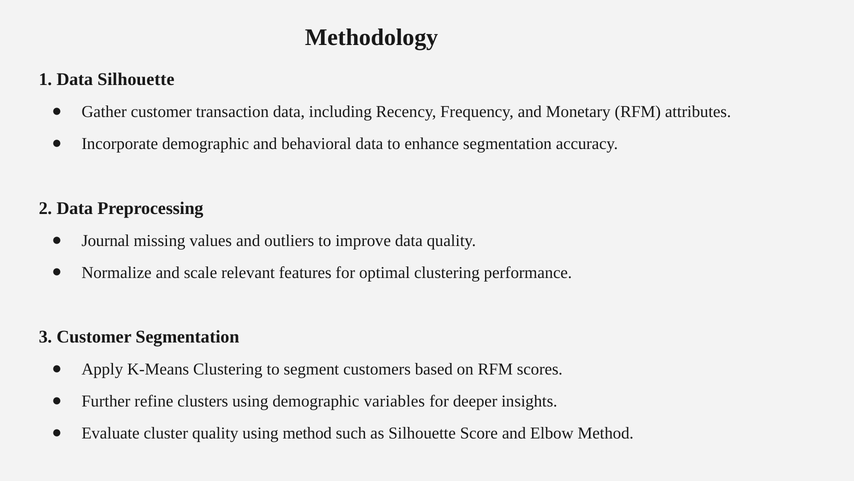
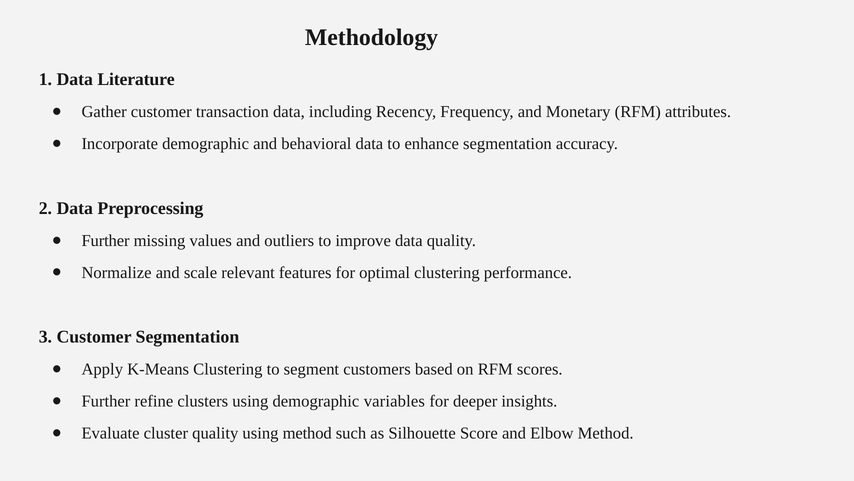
Data Silhouette: Silhouette -> Literature (136, 79)
Journal: Journal -> Further (106, 240)
